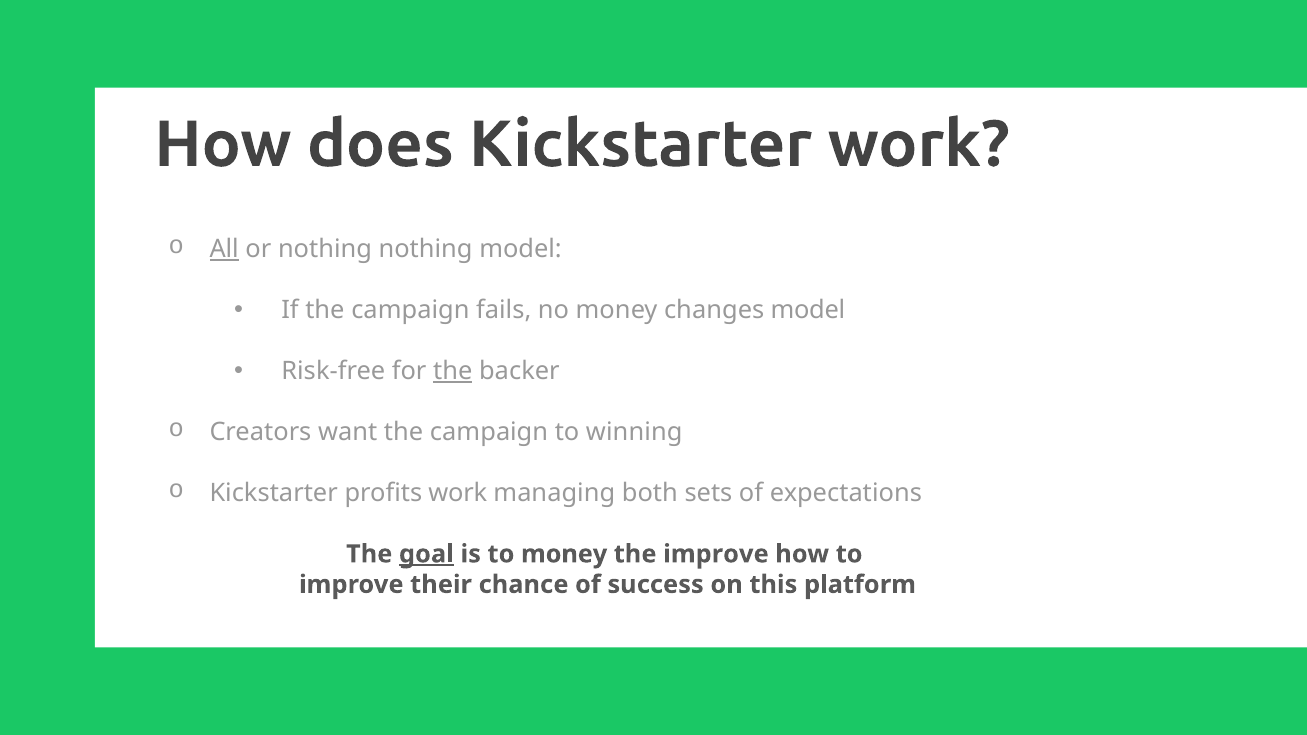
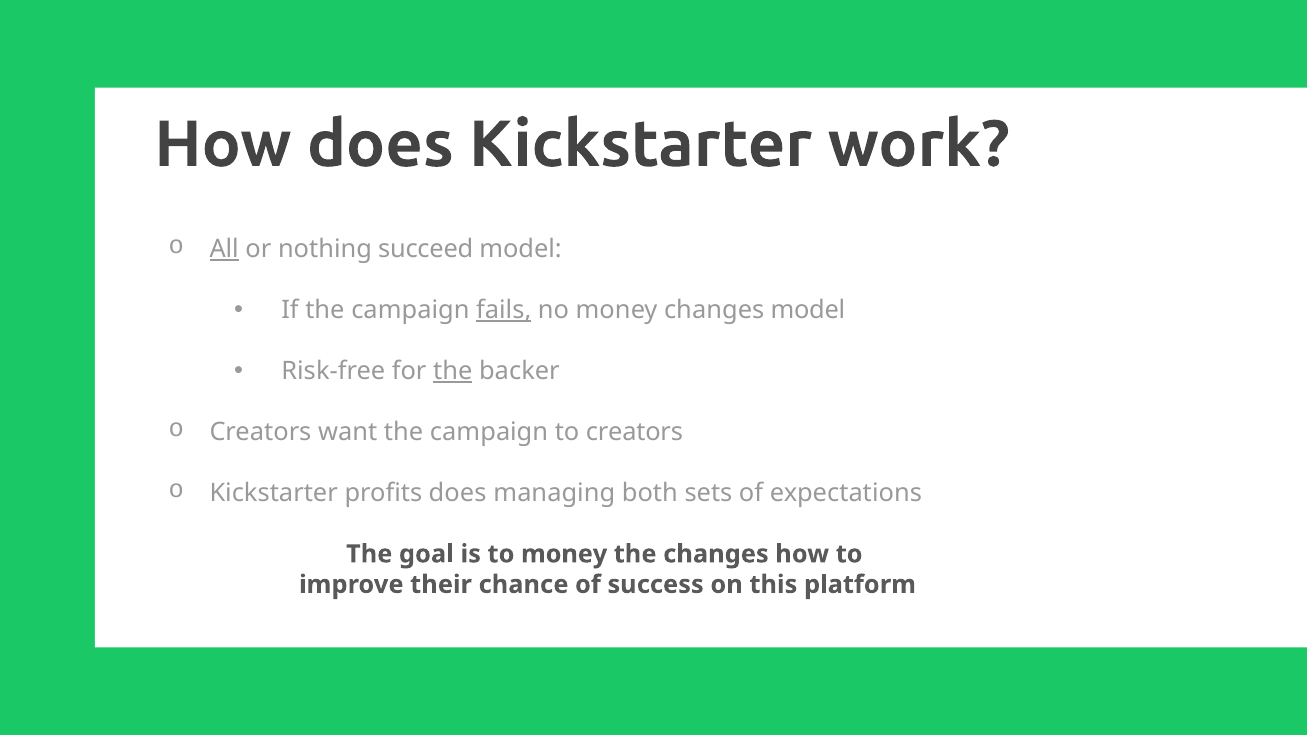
nothing nothing: nothing -> succeed (426, 249)
fails underline: none -> present (504, 310)
to winning: winning -> creators (634, 432)
profits work: work -> does (458, 493)
goal underline: present -> none (426, 554)
the improve: improve -> changes (716, 554)
